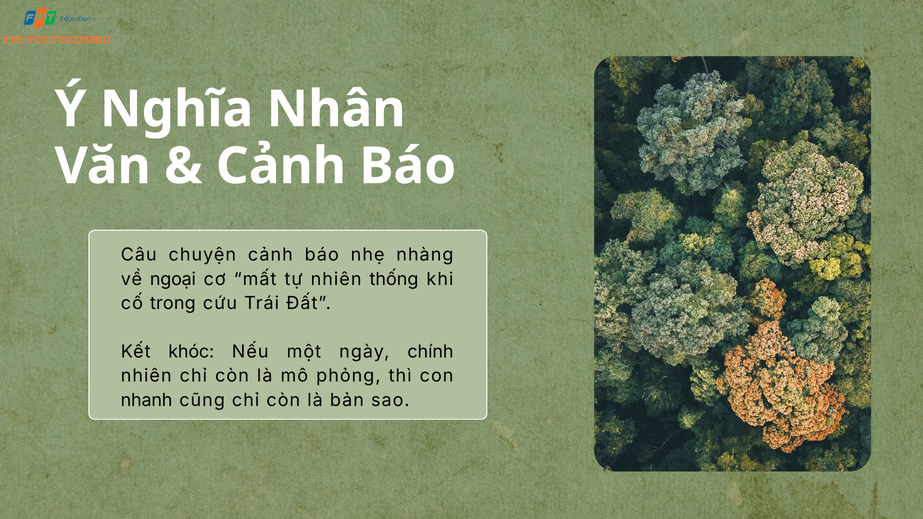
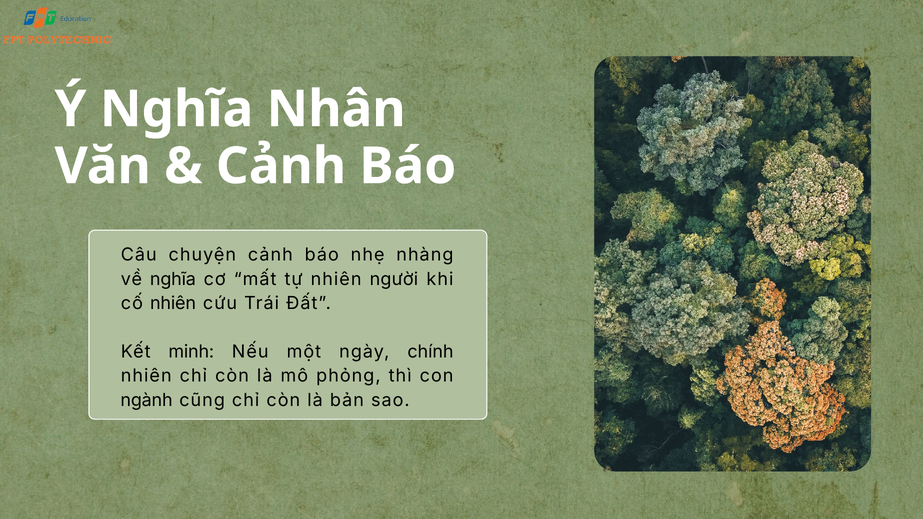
về ngoại: ngoại -> nghĩa (173, 279)
thống: thống -> người (394, 279)
cố trong: trong -> nhiên (173, 303)
khóc: khóc -> minh (191, 352)
nhanh: nhanh -> ngành (147, 400)
